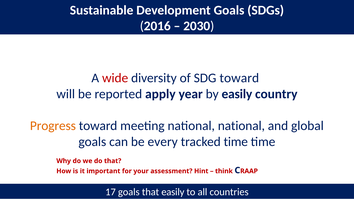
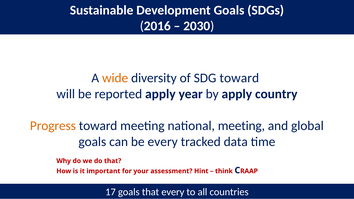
wide colour: red -> orange (115, 78)
by easily: easily -> apply (237, 94)
national national: national -> meeting (241, 126)
tracked time: time -> data (236, 142)
that easily: easily -> every (173, 192)
